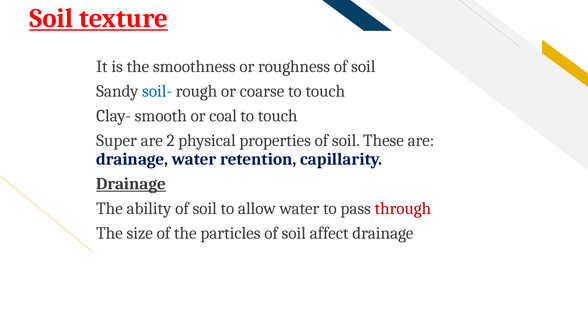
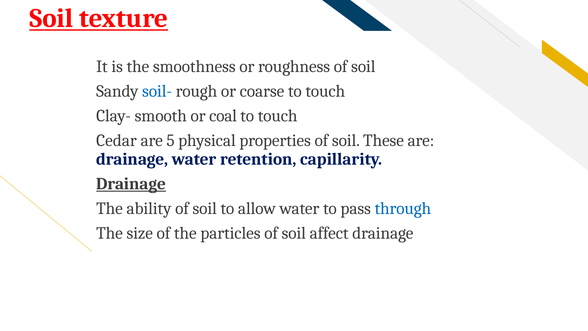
Super: Super -> Cedar (117, 140)
2: 2 -> 5 (171, 140)
through colour: red -> blue (403, 208)
